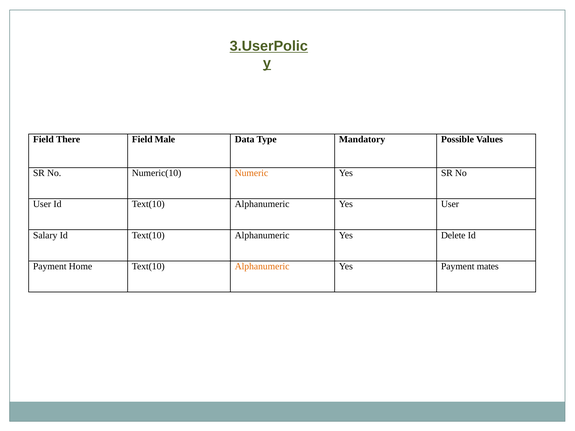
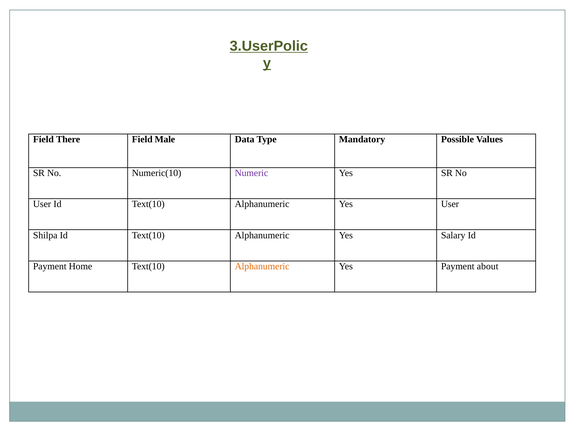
Numeric colour: orange -> purple (251, 173)
Salary: Salary -> Shilpa (45, 235)
Delete: Delete -> Salary (453, 235)
mates: mates -> about (488, 266)
